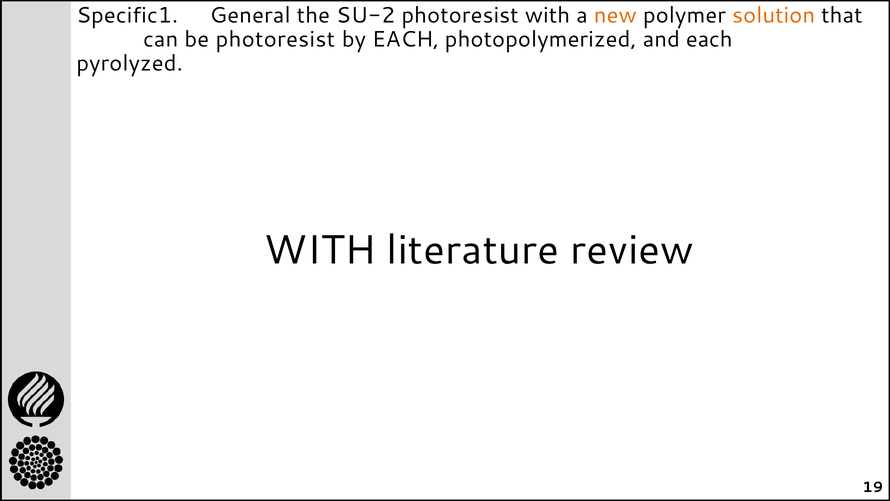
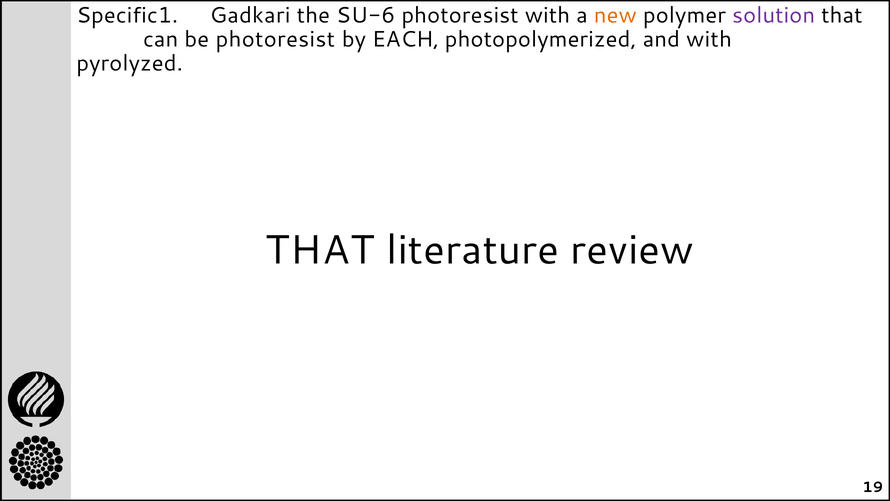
General: General -> Gadkari (250, 15)
SU-2: SU-2 -> SU-6 (366, 15)
solution colour: orange -> purple (774, 15)
and each: each -> with (709, 39)
WITH: WITH -> THAT (320, 250)
